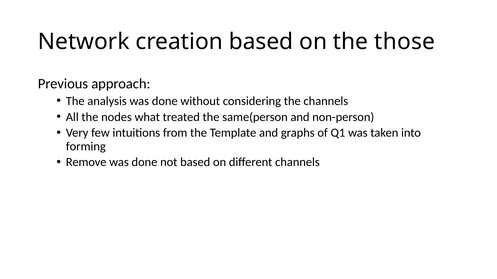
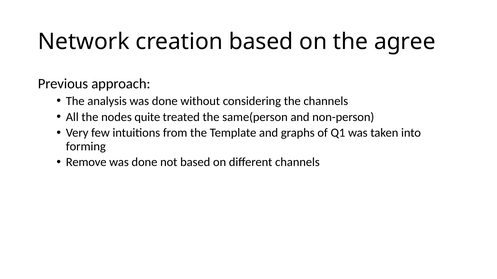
those: those -> agree (405, 42)
what: what -> quite (147, 117)
